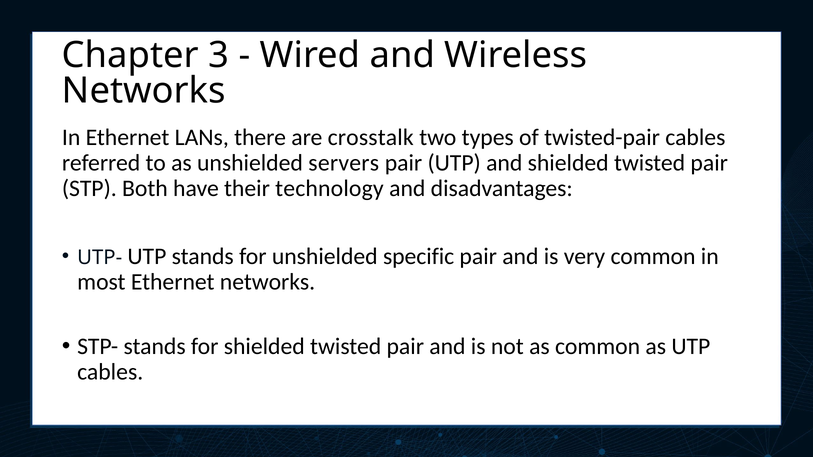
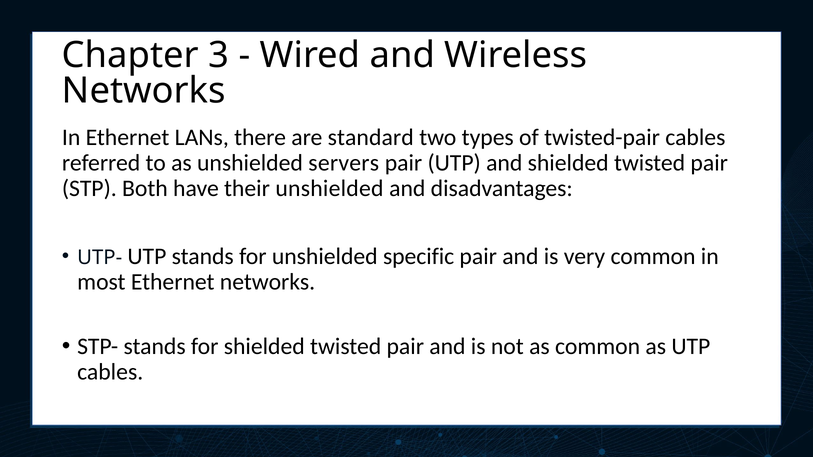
crosstalk: crosstalk -> standard (371, 137)
their technology: technology -> unshielded (329, 189)
